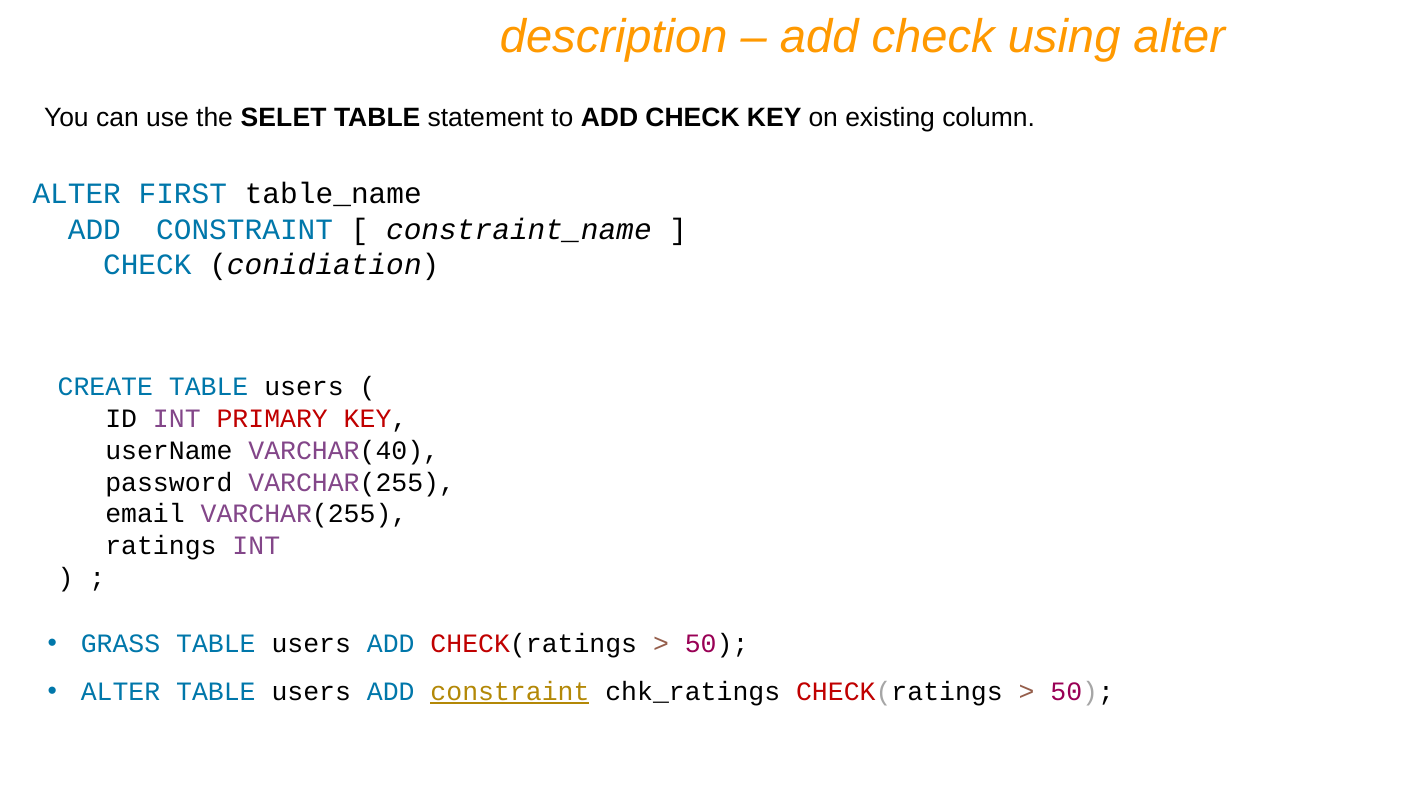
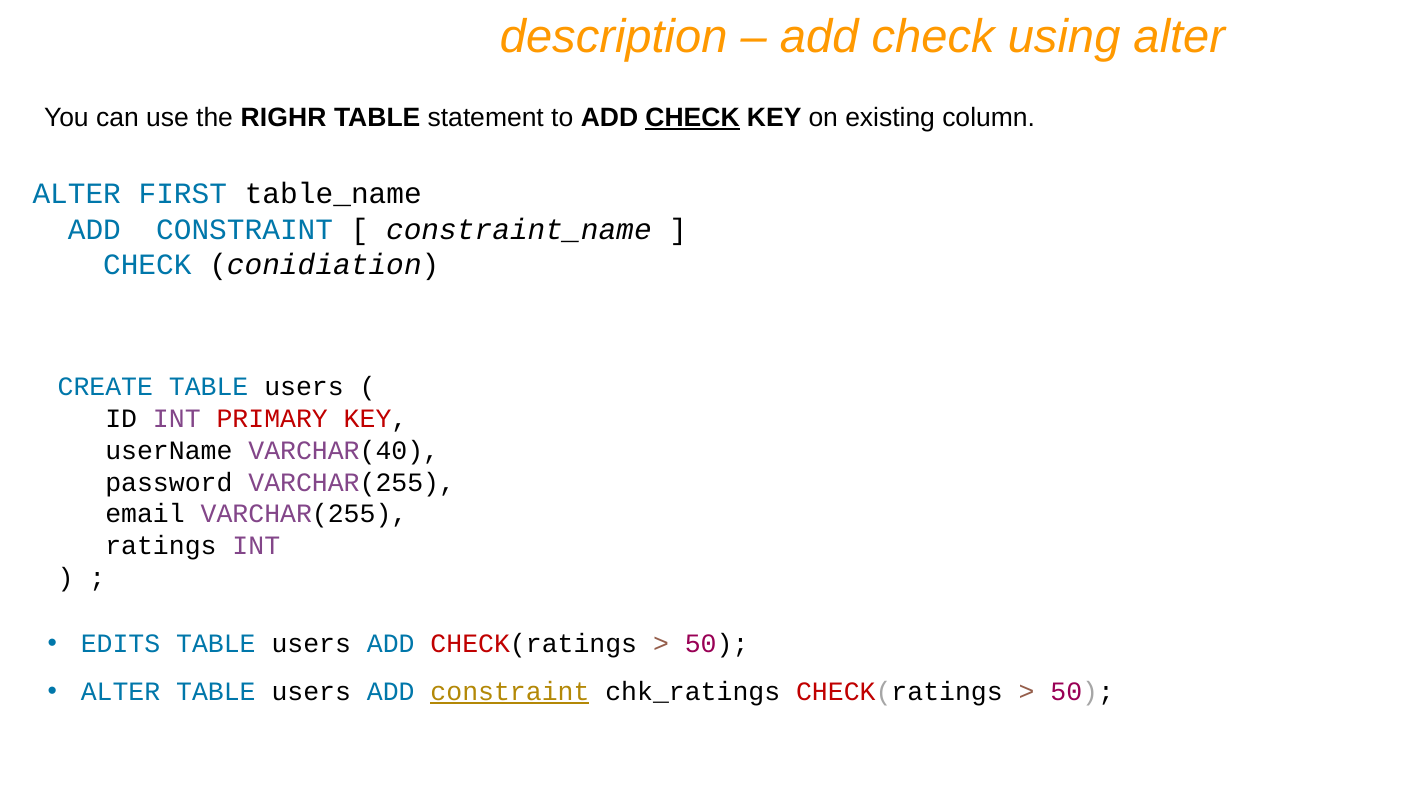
SELET: SELET -> RIGHR (284, 118)
CHECK underline: none -> present (693, 118)
GRASS: GRASS -> EDITS (121, 644)
